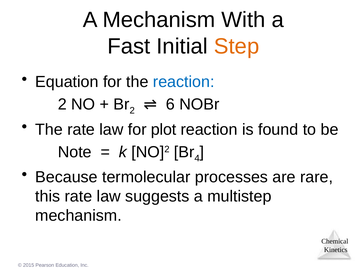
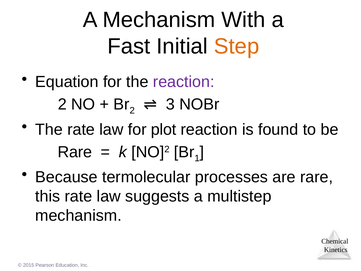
reaction colour: blue -> purple (184, 82)
6: 6 -> 3 (170, 104)
Note: Note -> Rare (75, 152)
4: 4 -> 1 (197, 158)
